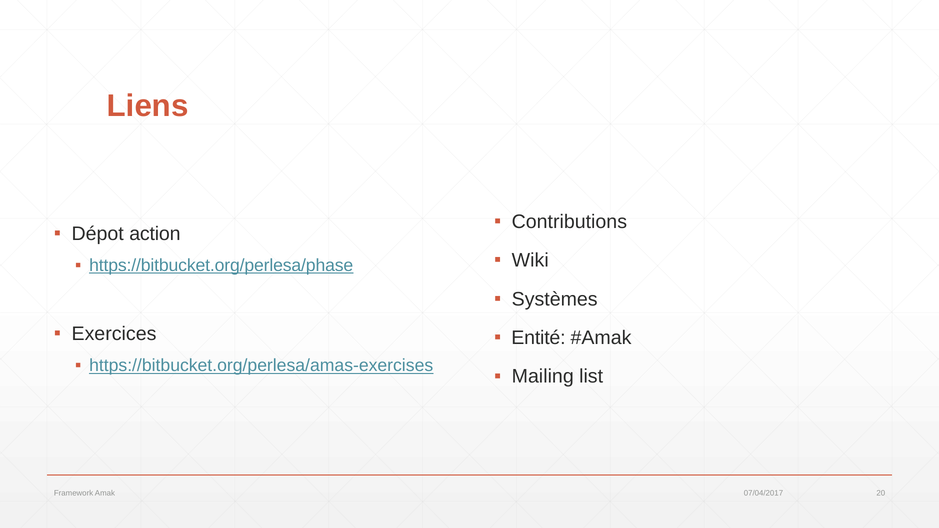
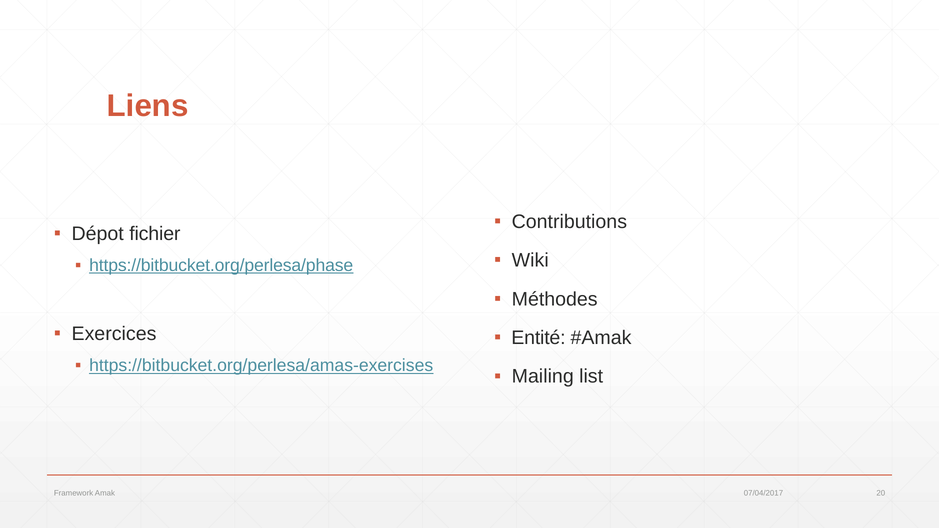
action: action -> fichier (155, 234)
Systèmes: Systèmes -> Méthodes (555, 299)
